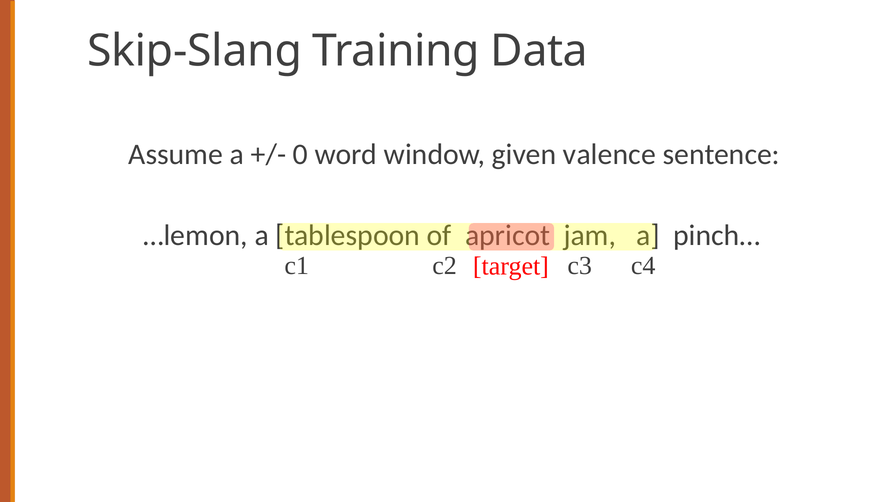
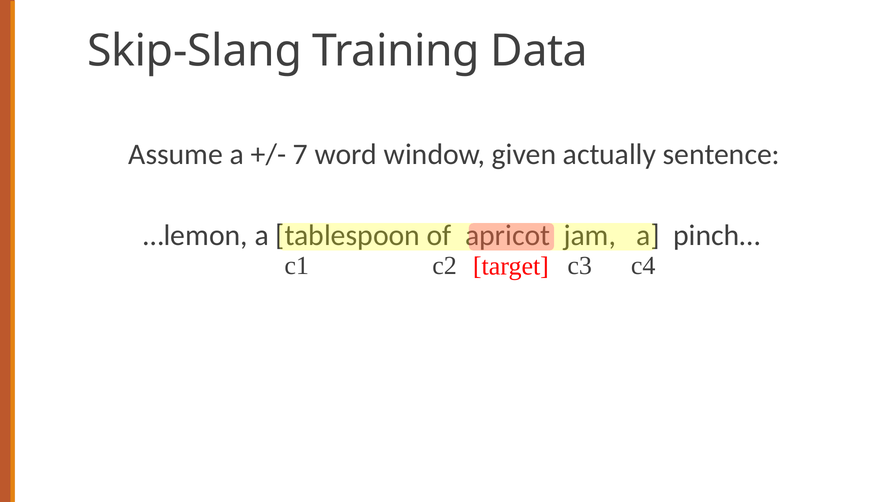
0: 0 -> 7 (300, 154)
valence: valence -> actually (610, 154)
